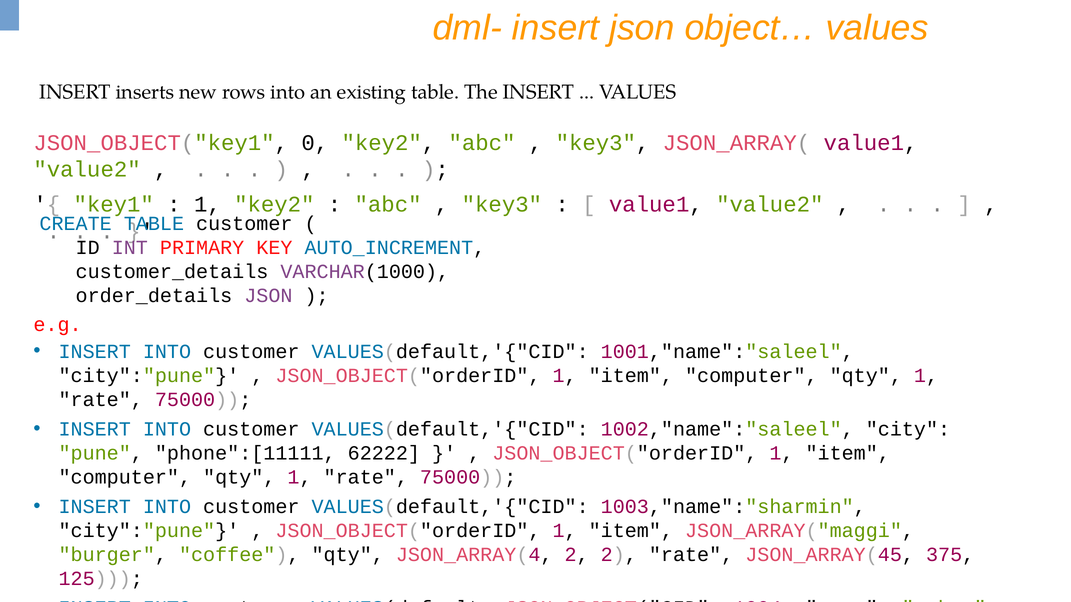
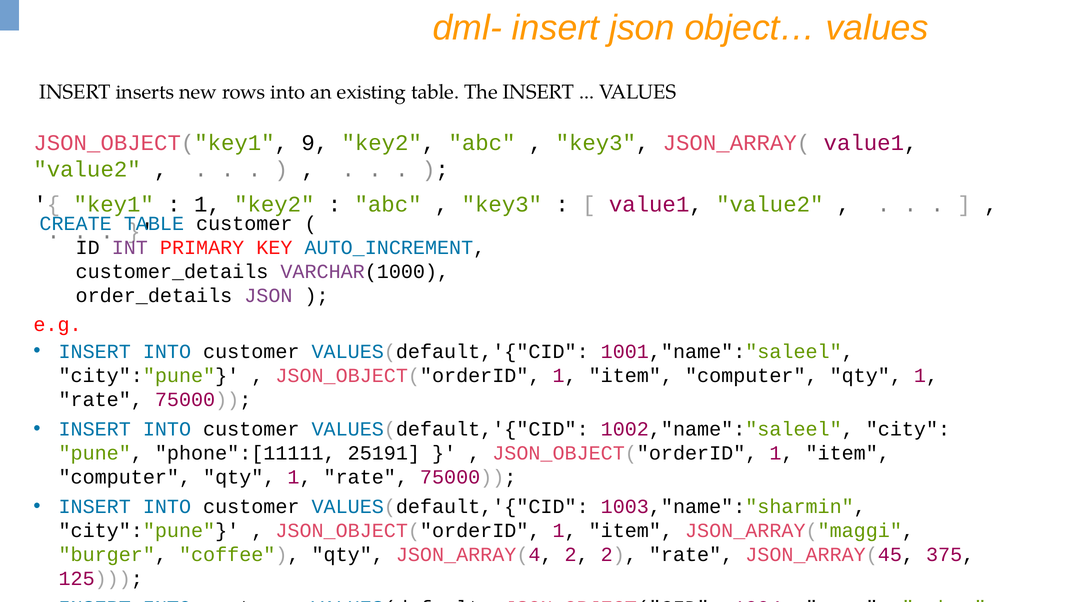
0: 0 -> 9 (315, 143)
62222: 62222 -> 25191 (384, 453)
